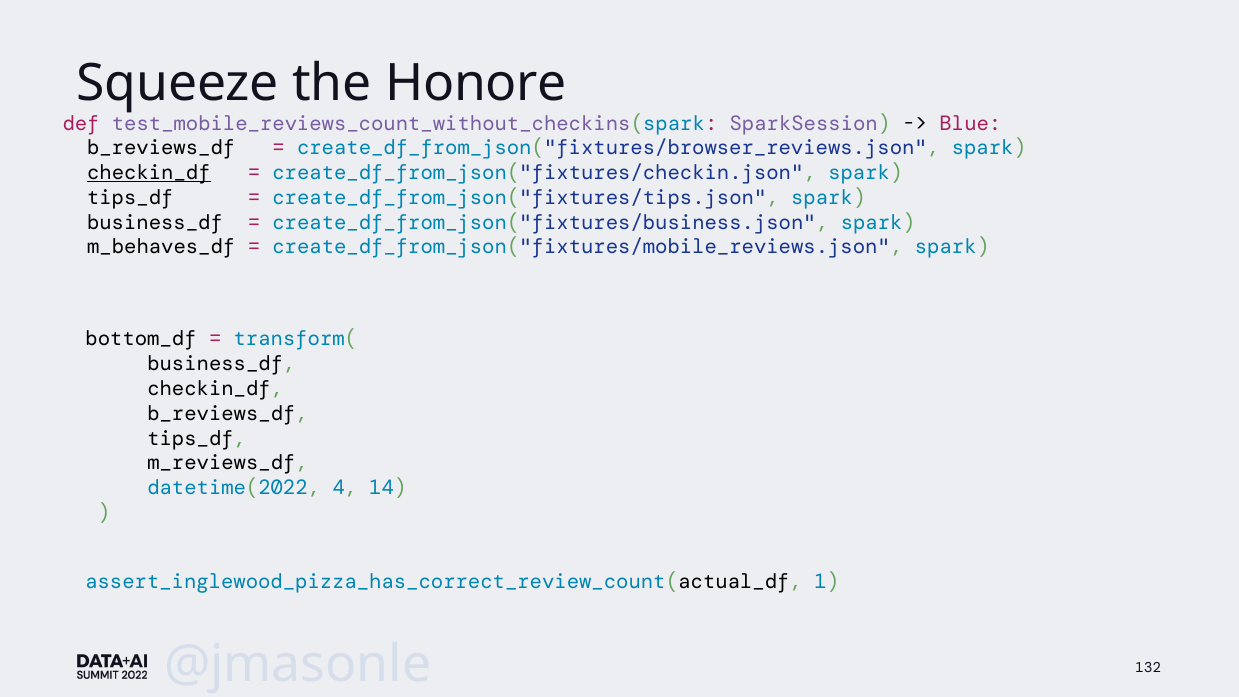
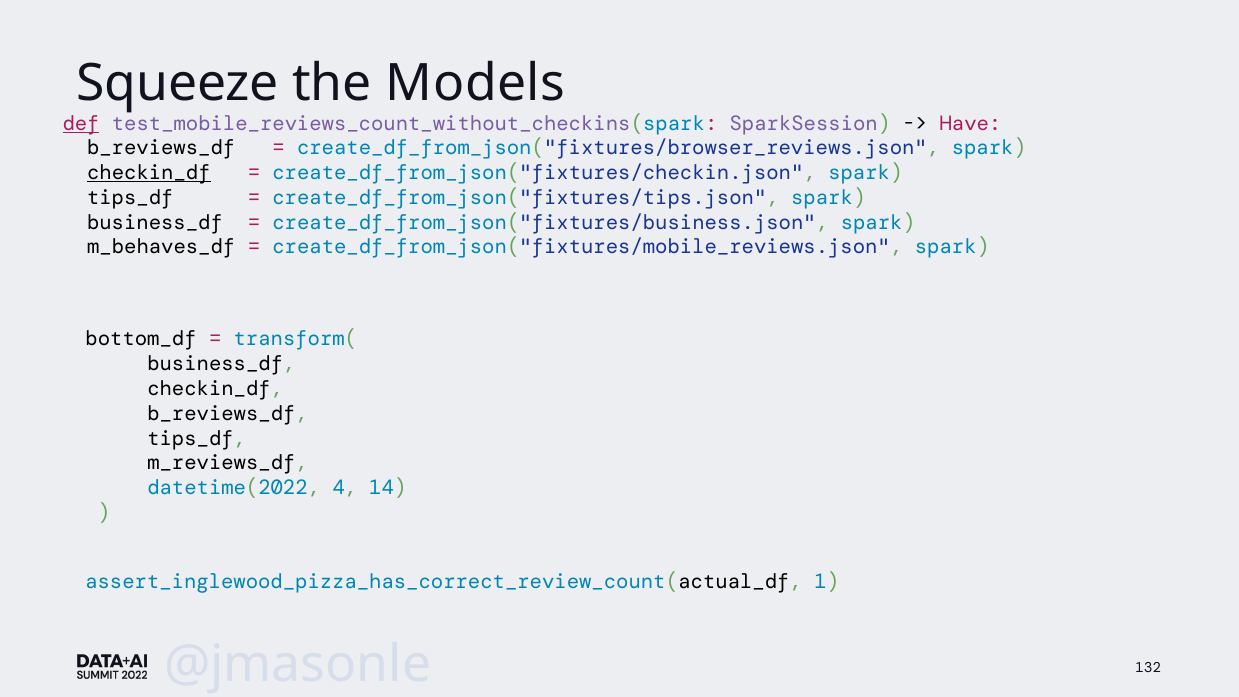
Honore: Honore -> Models (476, 84)
def underline: none -> present (81, 123)
Blue: Blue -> Have (970, 123)
